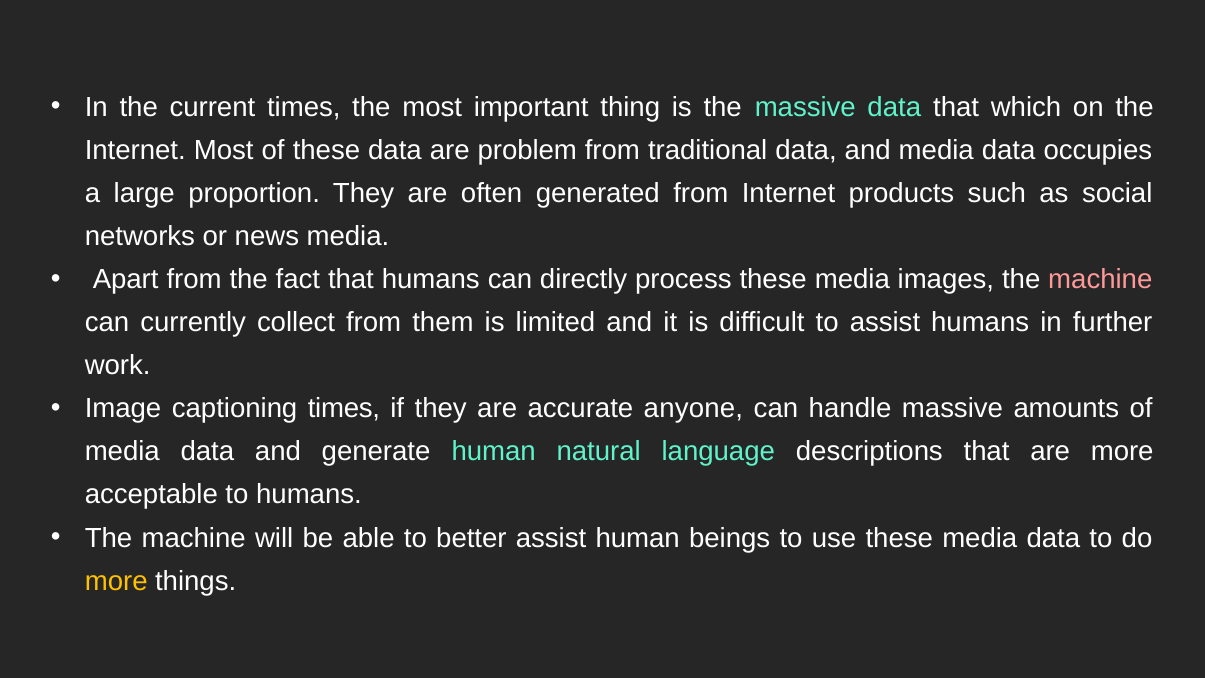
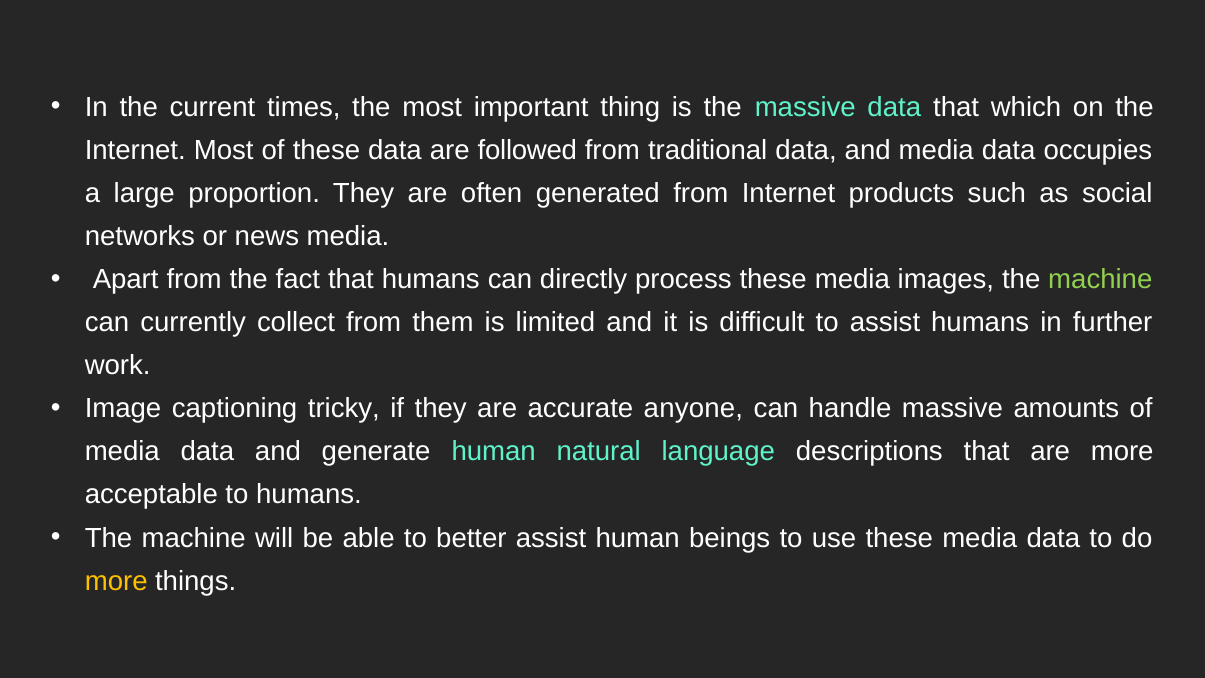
problem: problem -> followed (527, 150)
machine colour: pink -> light green (1100, 279)
captioning times: times -> tricky (344, 409)
